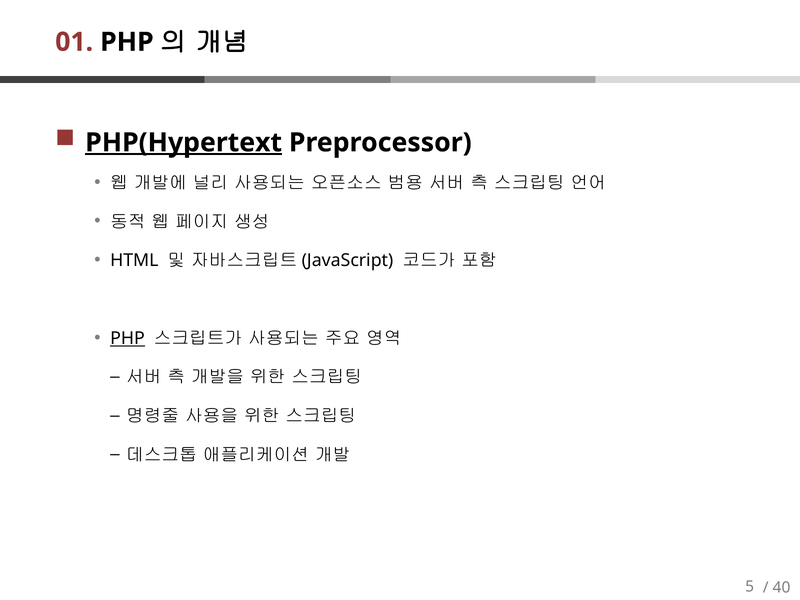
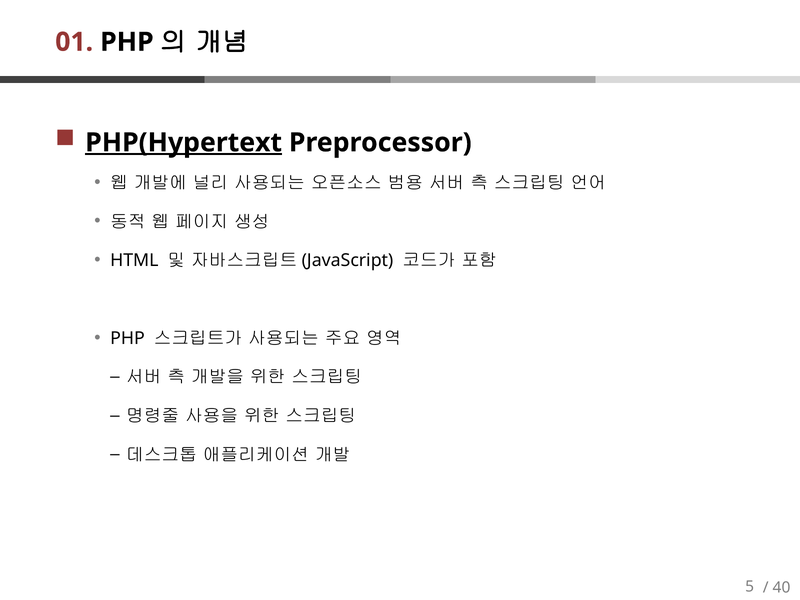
PHP underline: present -> none (128, 338)
